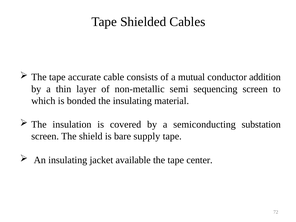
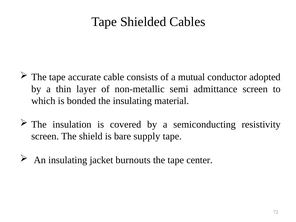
addition: addition -> adopted (265, 77)
sequencing: sequencing -> admittance (215, 89)
substation: substation -> resistivity (261, 124)
available: available -> burnouts (133, 160)
